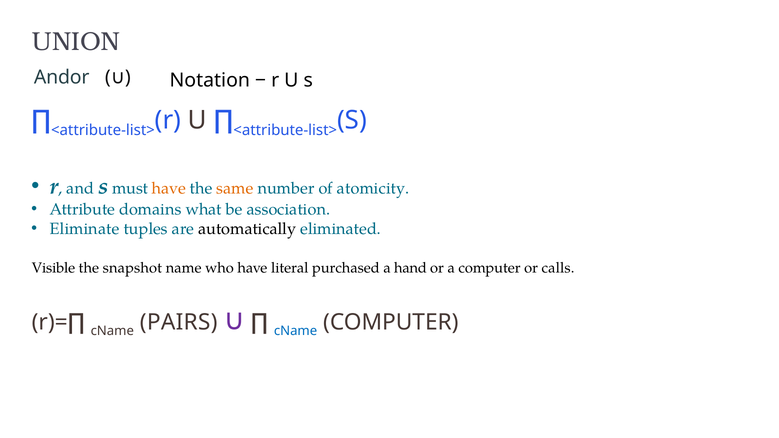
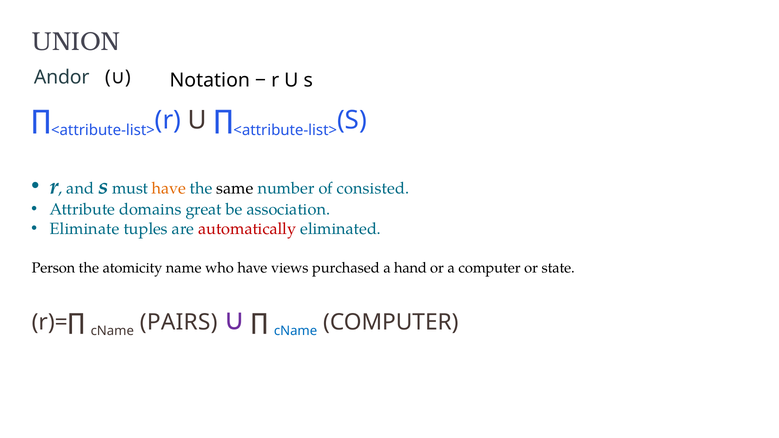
same colour: orange -> black (235, 188)
atomicity: atomicity -> consisted (373, 188)
what: what -> great (204, 209)
automatically colour: black -> red (247, 229)
Visible: Visible -> Person (53, 268)
snapshot: snapshot -> atomicity (133, 268)
literal: literal -> views (290, 268)
calls: calls -> state (558, 268)
